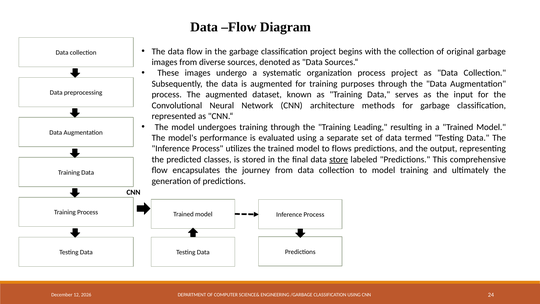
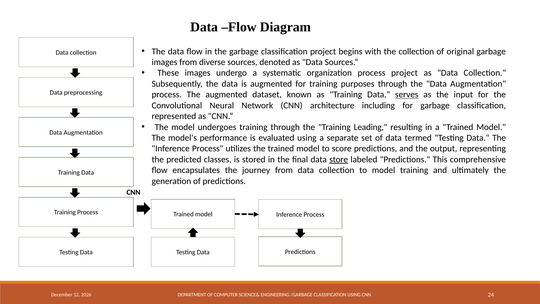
serves underline: none -> present (407, 95)
methods: methods -> including (378, 105)
flows: flows -> score (342, 149)
